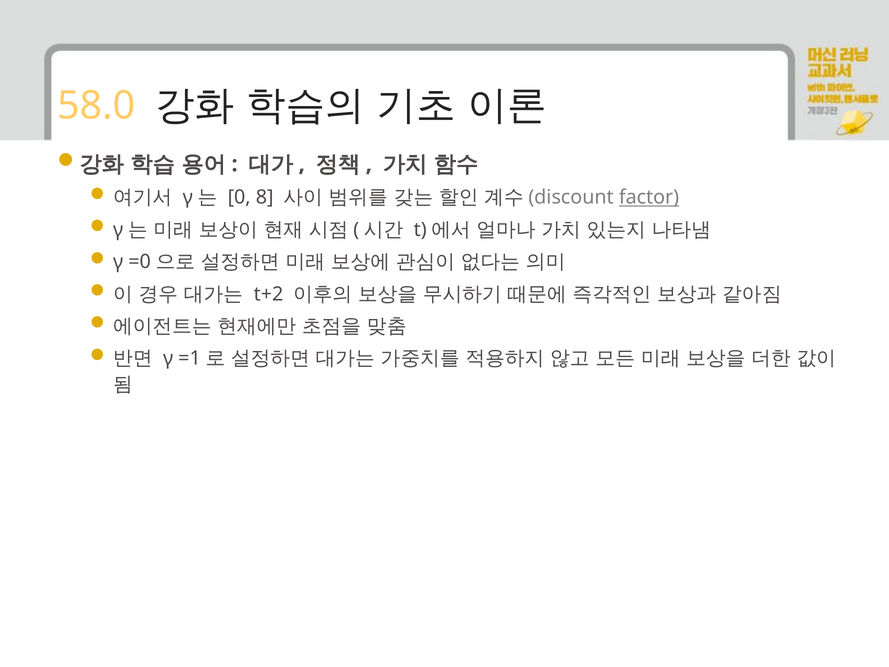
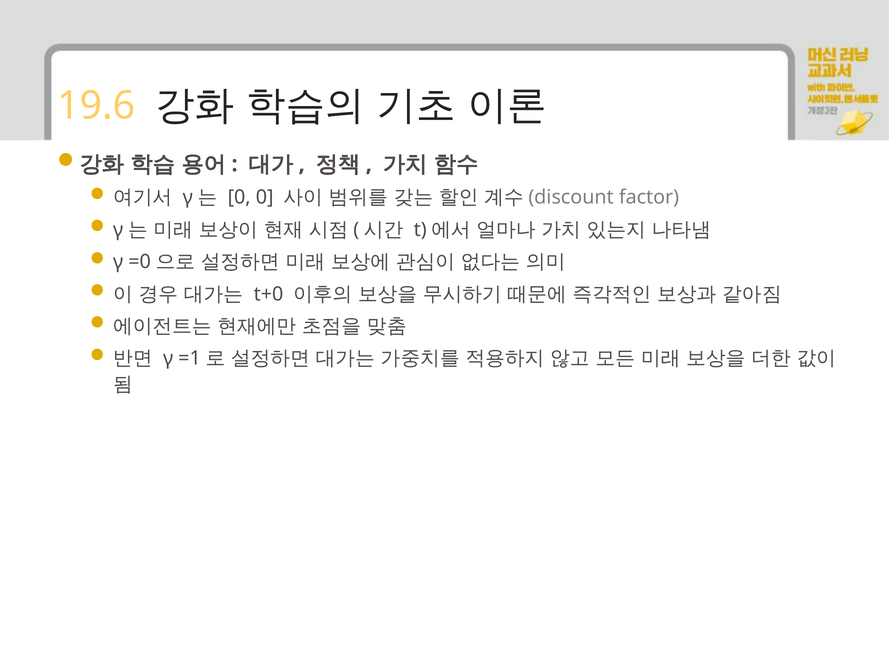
58.0: 58.0 -> 19.6 (96, 106)
0 8: 8 -> 0 (265, 197)
factor underline: present -> none (649, 197)
t+2: t+2 -> t+0 (269, 294)
